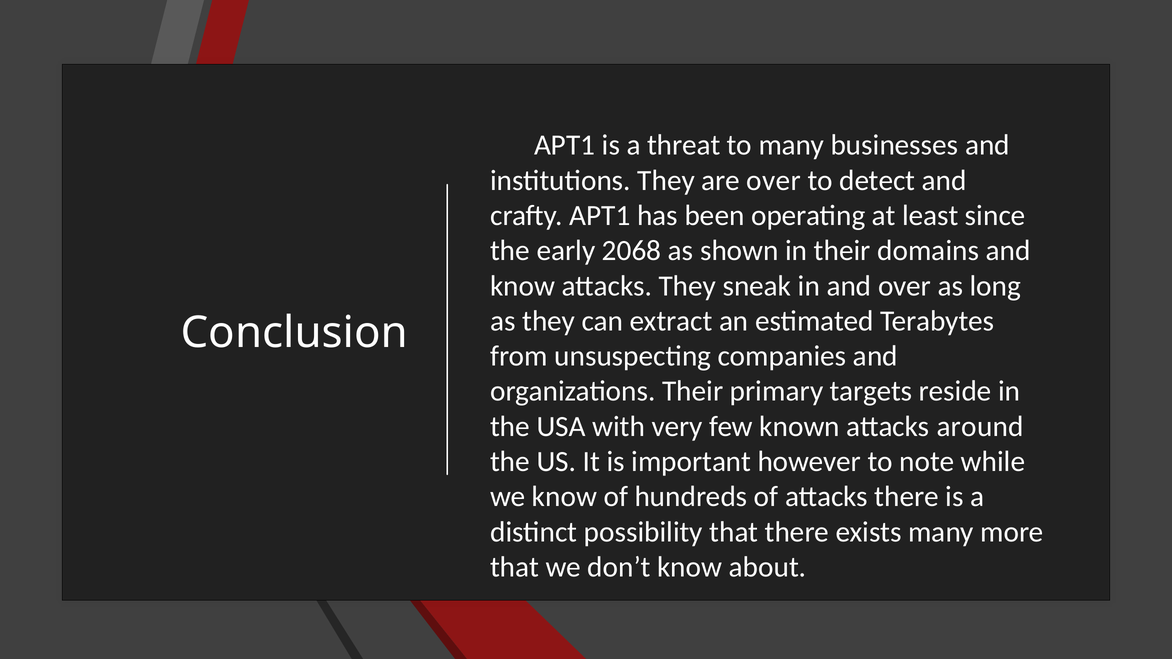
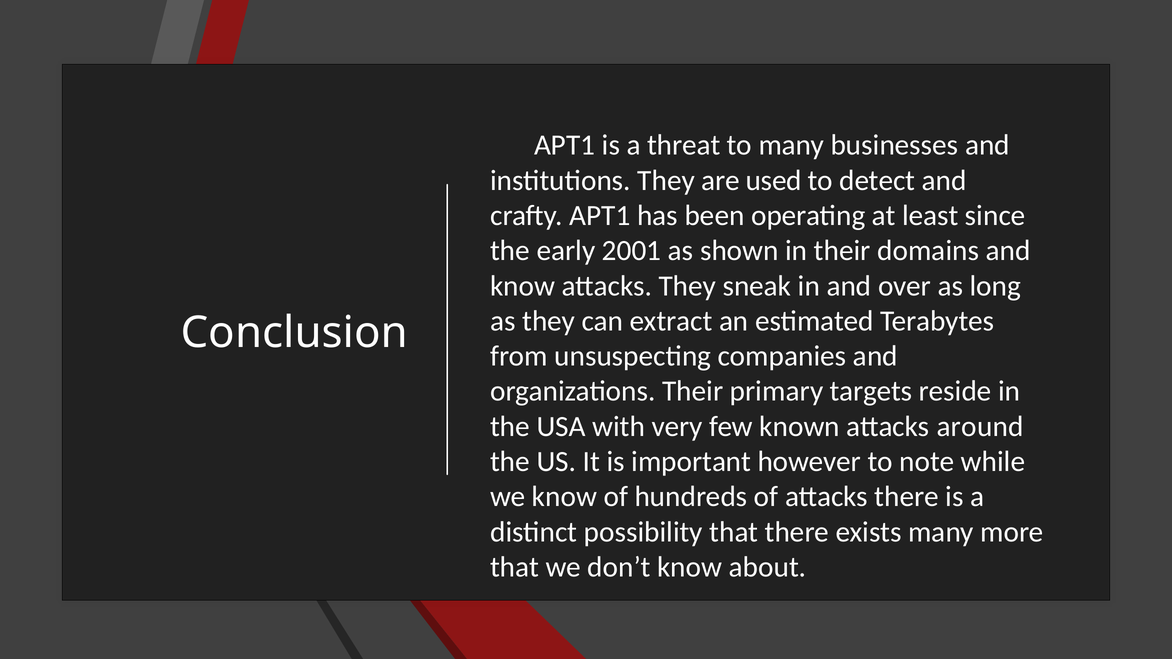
are over: over -> used (774, 180)
2068: 2068 -> 2001 (632, 251)
